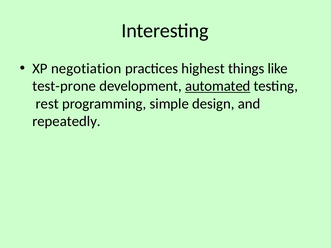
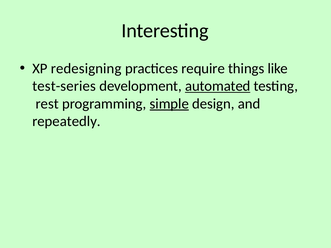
negotiation: negotiation -> redesigning (86, 69)
highest: highest -> require (203, 69)
test-prone: test-prone -> test-series (64, 86)
simple underline: none -> present (169, 104)
